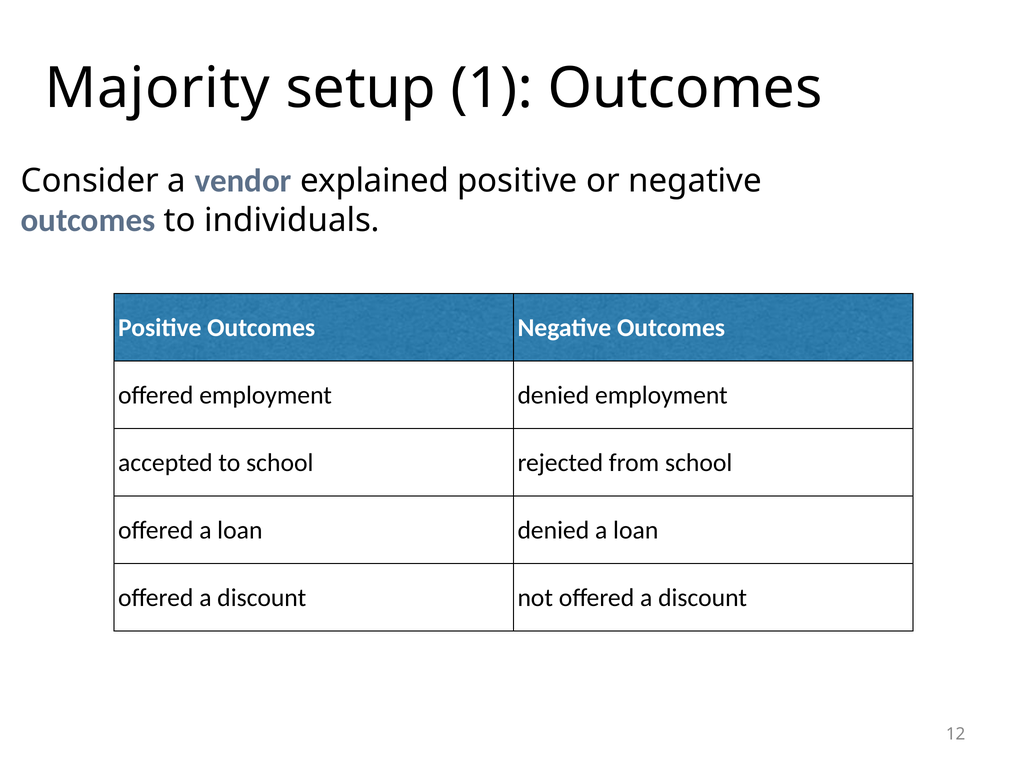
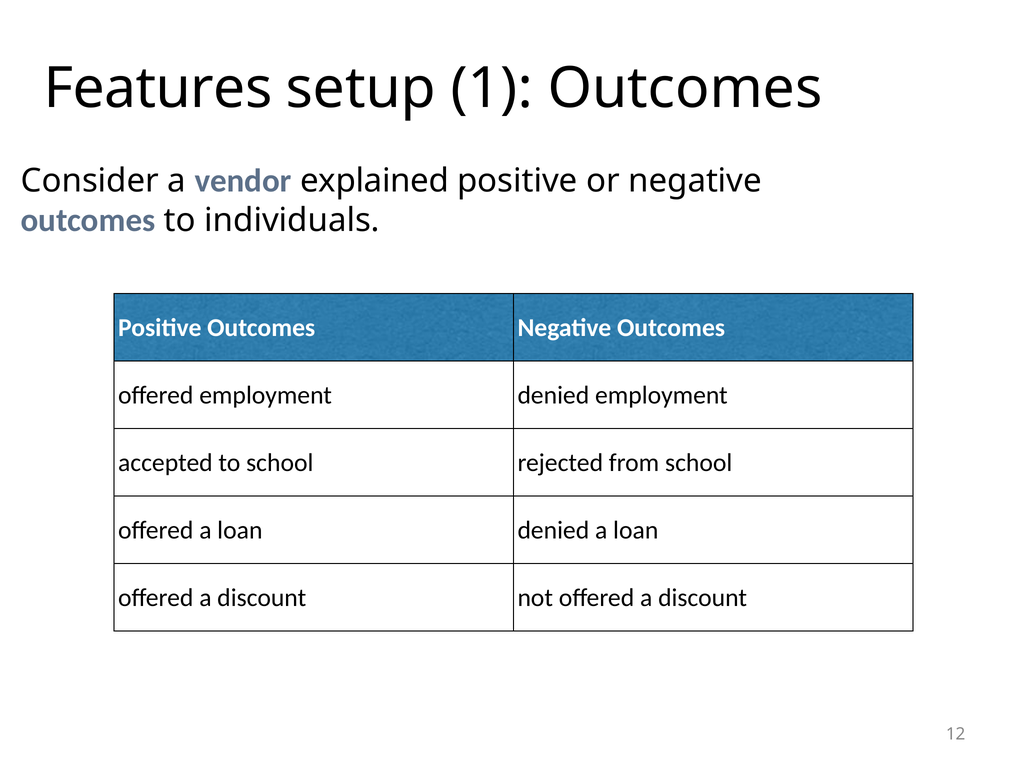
Majority: Majority -> Features (158, 88)
